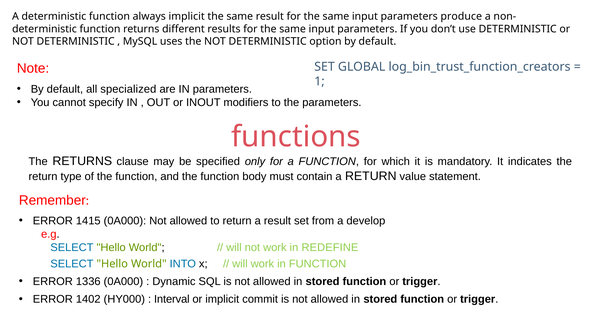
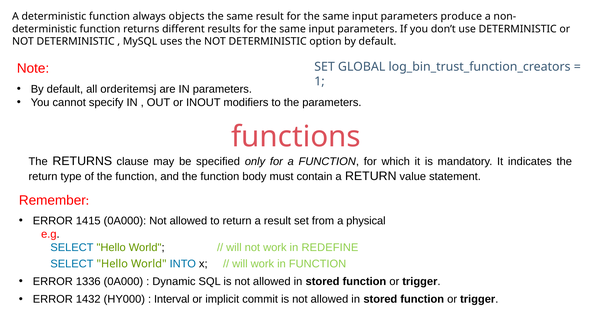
always implicit: implicit -> objects (187, 16)
specialized: specialized -> orderitemsj (128, 89)
develop: develop -> physical (366, 221)
1402: 1402 -> 1432 (88, 299)
